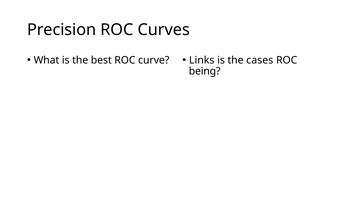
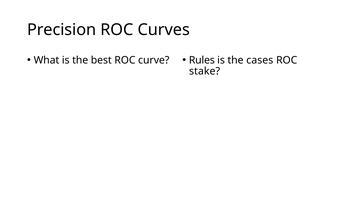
Links: Links -> Rules (202, 60)
being: being -> stake (205, 71)
